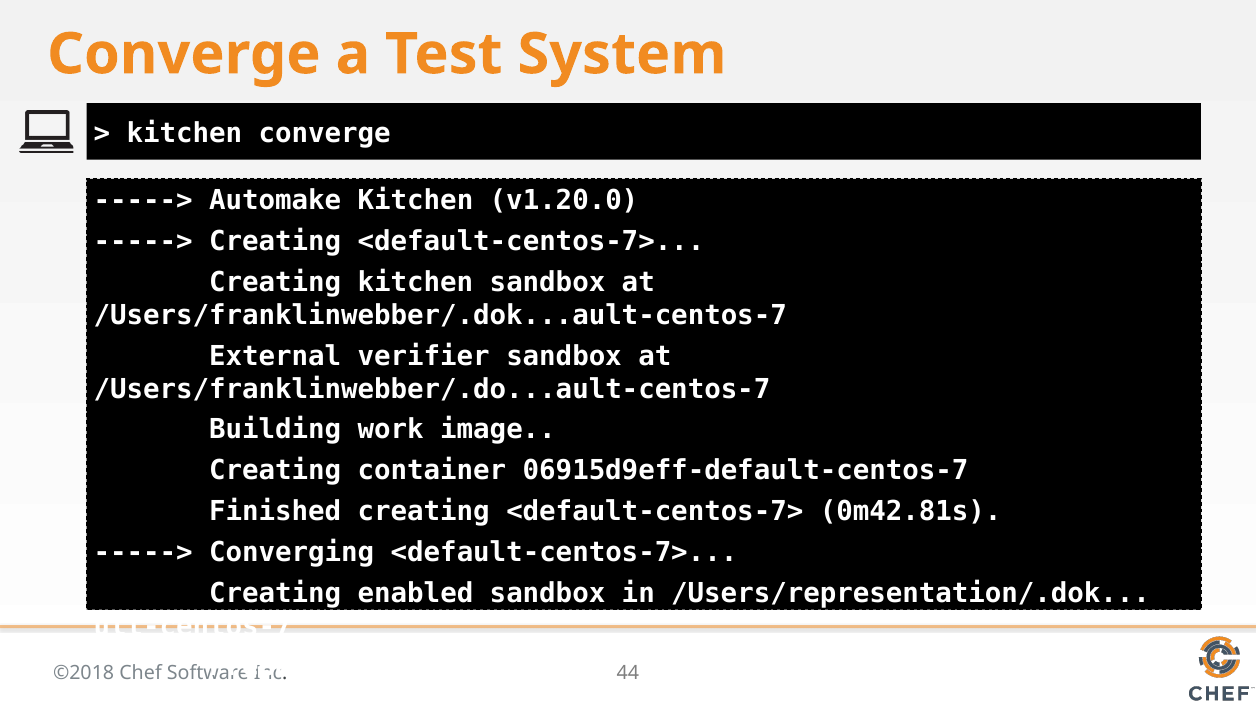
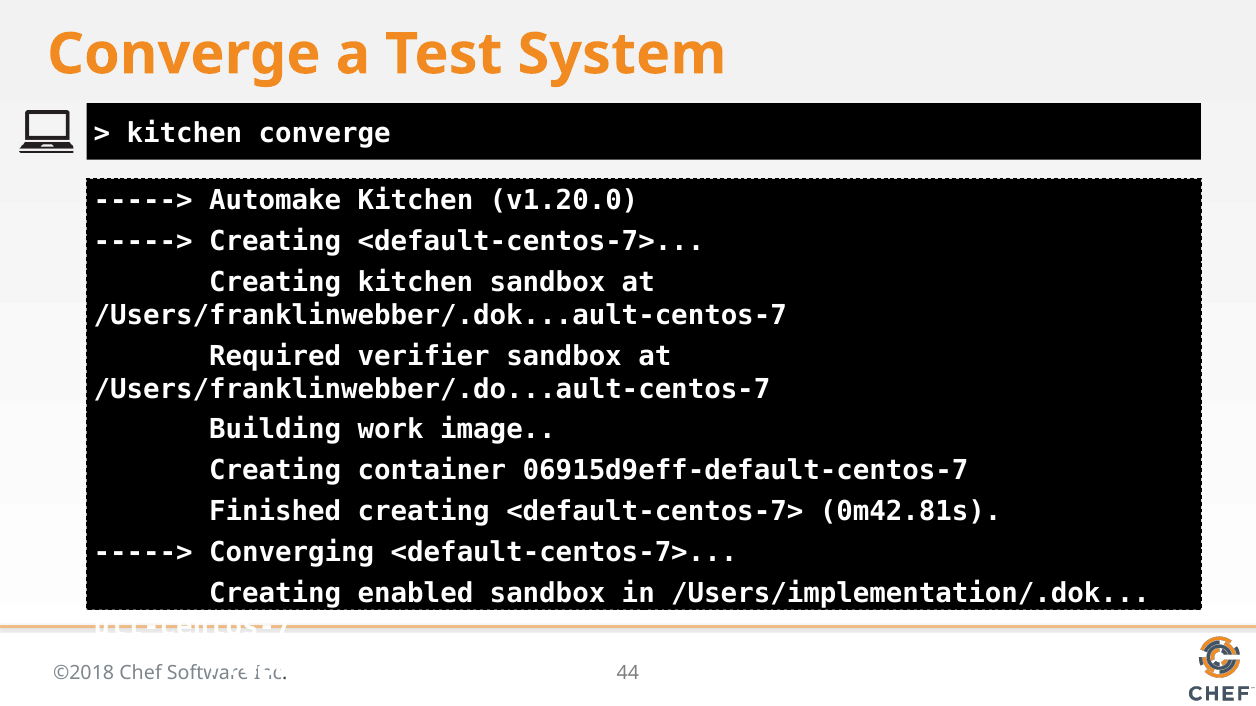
External: External -> Required (275, 356)
/Users/representation/.dok: /Users/representation/.dok -> /Users/implementation/.dok (911, 594)
